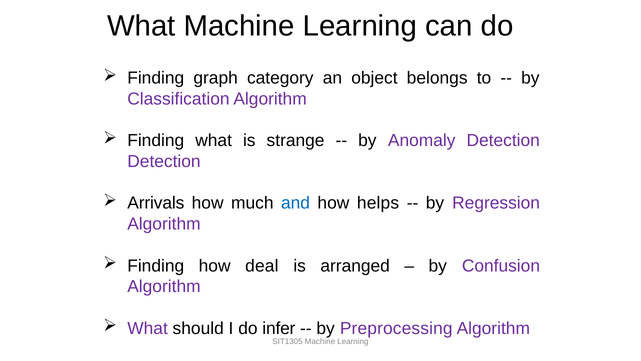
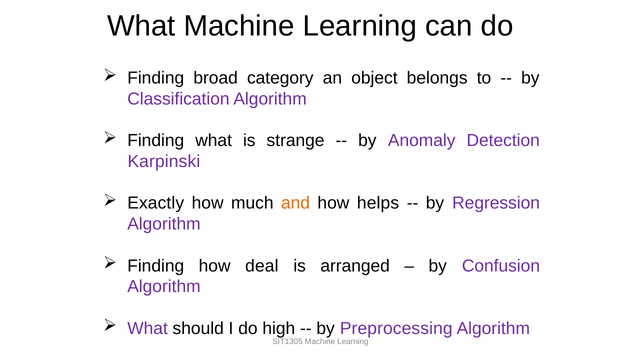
graph: graph -> broad (216, 78)
Detection: Detection -> Karpinski (164, 161)
Arrivals: Arrivals -> Exactly (156, 203)
and colour: blue -> orange (296, 203)
infer: infer -> high (279, 328)
